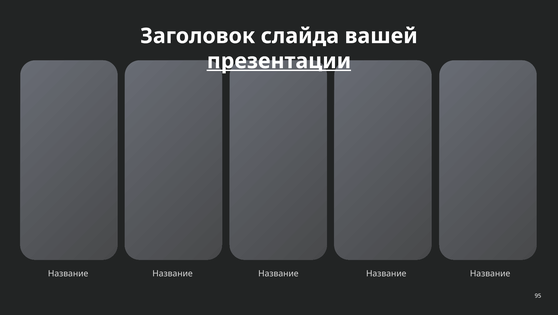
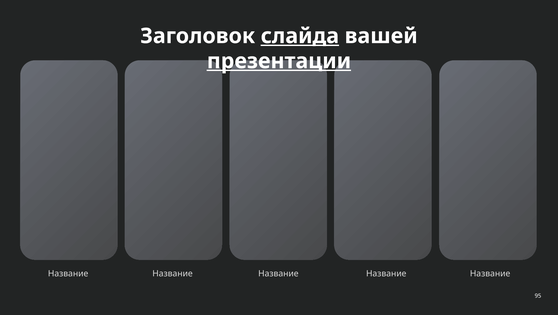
слайда underline: none -> present (300, 36)
